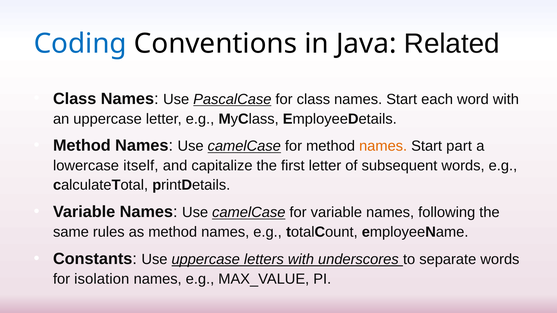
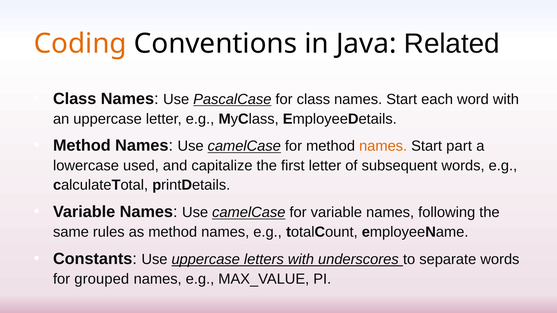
Coding colour: blue -> orange (80, 44)
itself: itself -> used (141, 166)
isolation: isolation -> grouped (102, 279)
